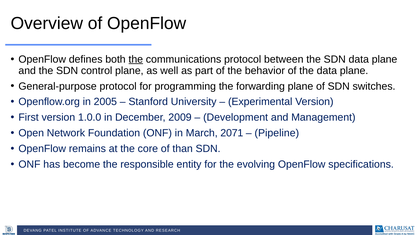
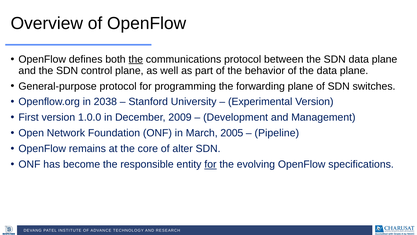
2005: 2005 -> 2038 (105, 102)
2071: 2071 -> 2005 (232, 133)
than: than -> alter (183, 148)
for underline: none -> present (210, 164)
